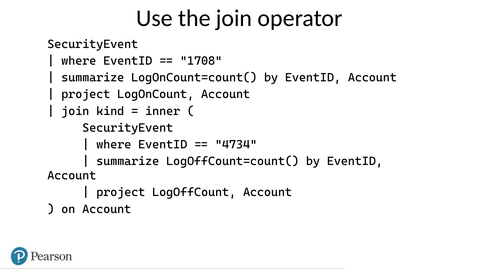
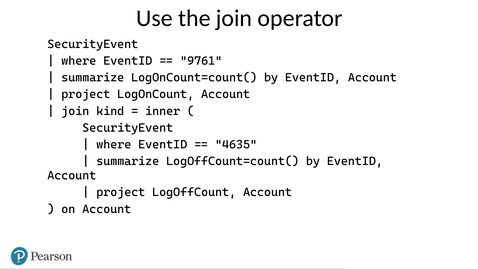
1708: 1708 -> 9761 (201, 61)
4734: 4734 -> 4635 (236, 145)
